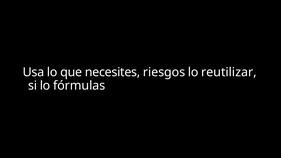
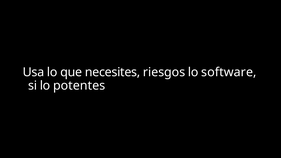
reutilizar: reutilizar -> software (229, 72)
fórmulas: fórmulas -> potentes (79, 86)
